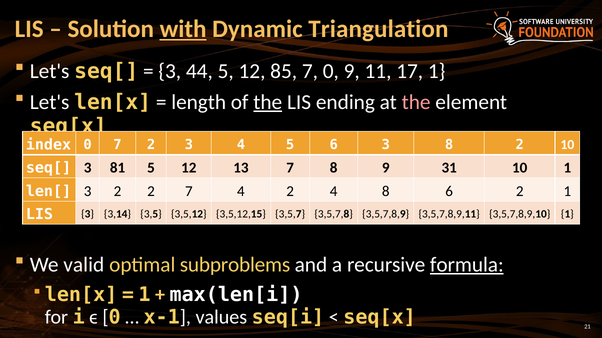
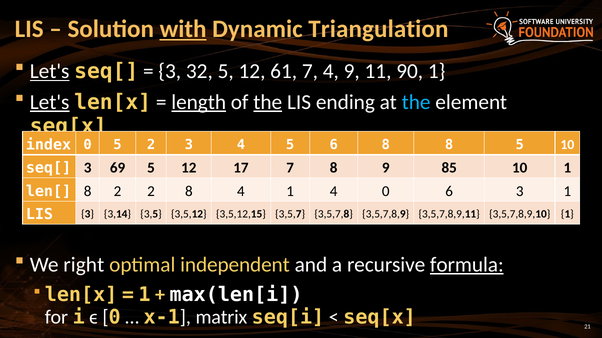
Let's underline: none -> present (50, 71)
44: 44 -> 32 (199, 71)
85: 85 -> 61 (284, 71)
7 0: 0 -> 4 (331, 71)
17: 17 -> 90 (410, 71)
Let's underline: none -> present (50, 102)
length underline: none -> present (199, 102)
the colour: pink -> light blue (416, 102)
0 7: 7 -> 5 (118, 145)
6 3: 3 -> 8 (386, 145)
8 2: 2 -> 5 (520, 145)
81: 81 -> 69 (118, 168)
13: 13 -> 17 (241, 168)
31: 31 -> 85 (449, 168)
len[ 3: 3 -> 8 (88, 192)
2 7: 7 -> 8 (189, 192)
4 2: 2 -> 1 (290, 192)
4 8: 8 -> 0 (386, 192)
6 2: 2 -> 3 (520, 192)
valid: valid -> right (84, 265)
subproblems: subproblems -> independent (235, 265)
values: values -> matrix (221, 318)
